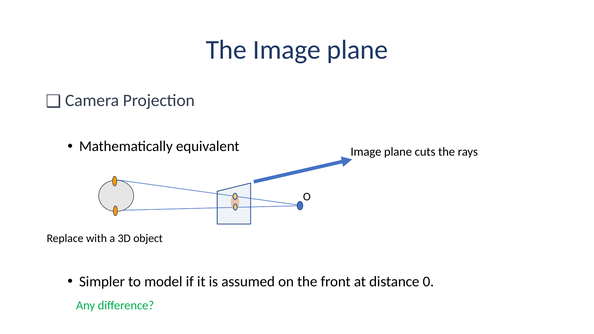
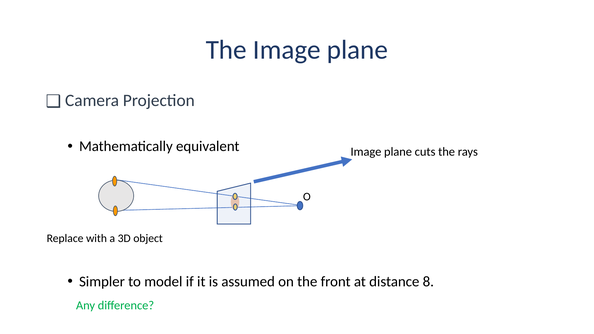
0: 0 -> 8 (428, 282)
